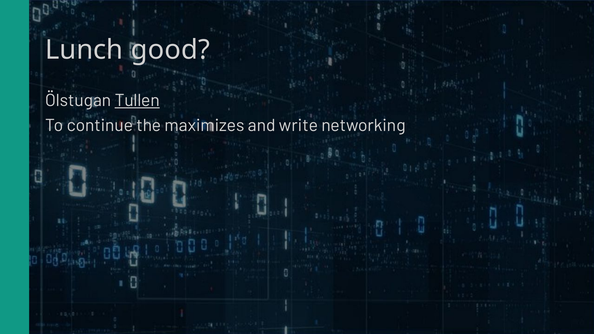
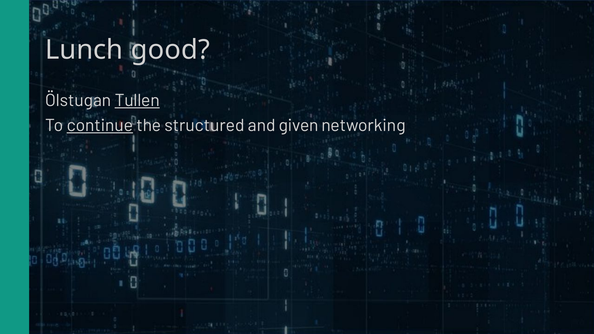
continue underline: none -> present (100, 125)
maximizes: maximizes -> structured (205, 125)
write: write -> given (299, 125)
